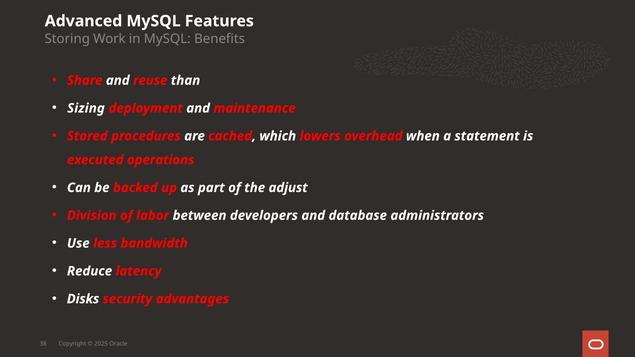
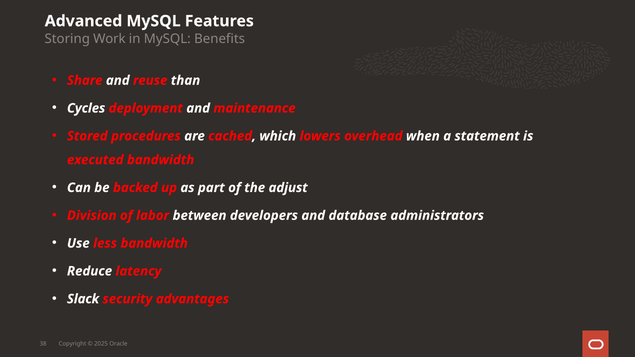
Sizing: Sizing -> Cycles (86, 108)
executed operations: operations -> bandwidth (161, 160)
Disks: Disks -> Slack (83, 299)
